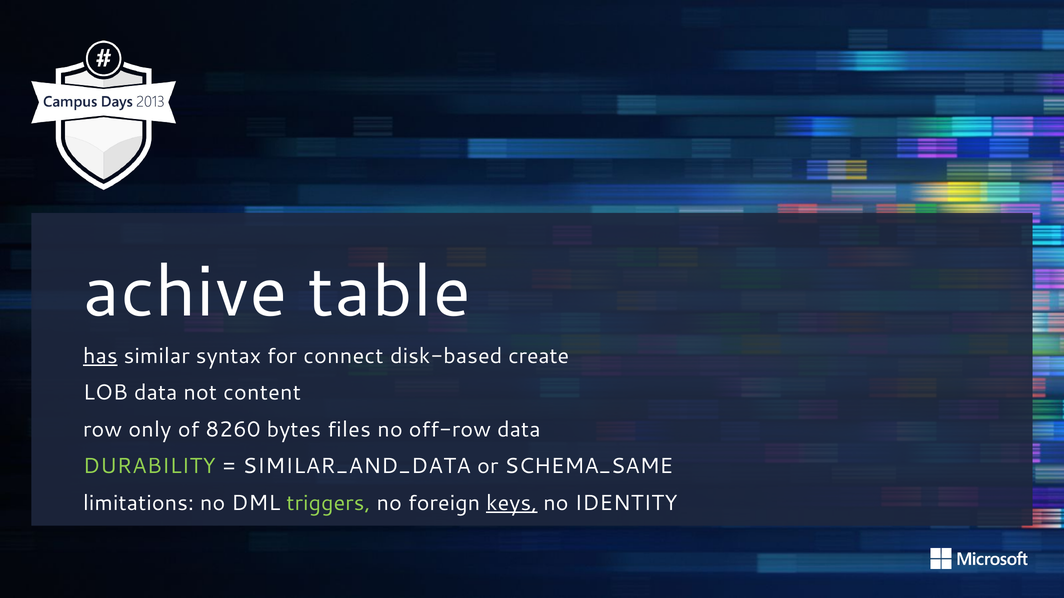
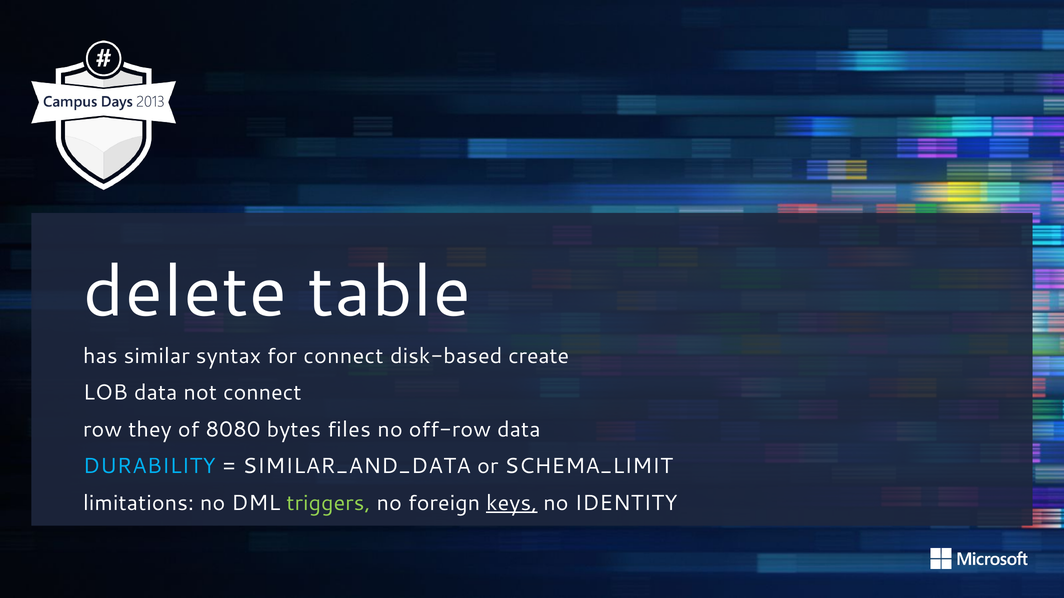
achive: achive -> delete (185, 292)
has underline: present -> none (100, 356)
not content: content -> connect (262, 393)
only: only -> they (150, 430)
8260: 8260 -> 8080 (233, 430)
DURABILITY colour: light green -> light blue (149, 467)
SCHEMA_SAME: SCHEMA_SAME -> SCHEMA_LIMIT (589, 467)
